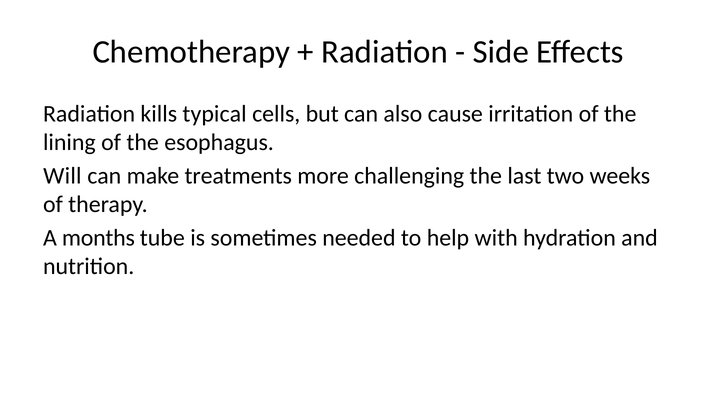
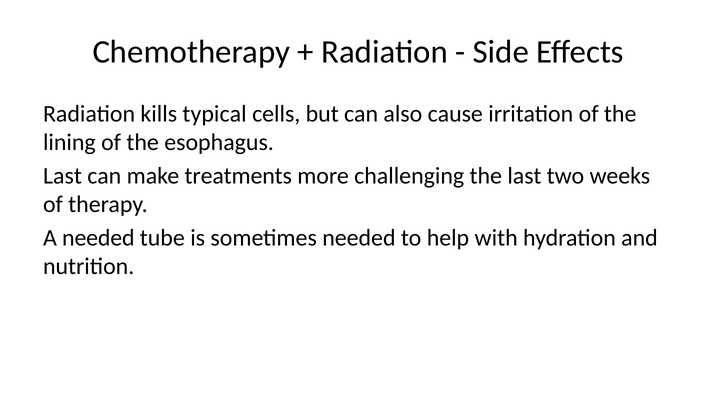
Will: Will -> Last (62, 176)
A months: months -> needed (98, 238)
